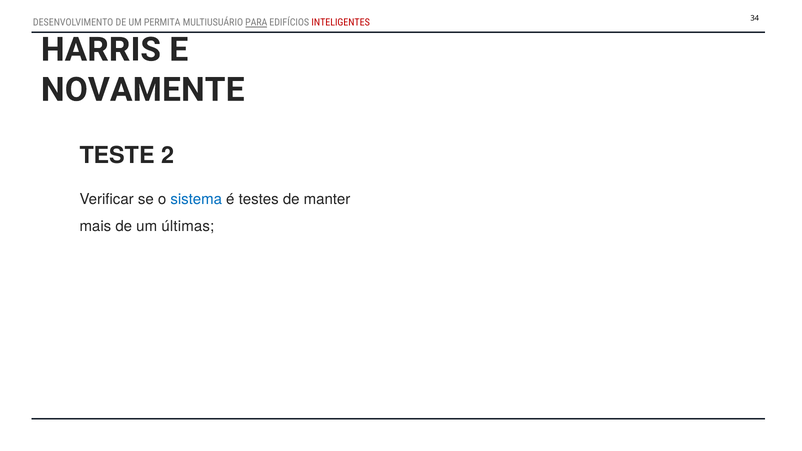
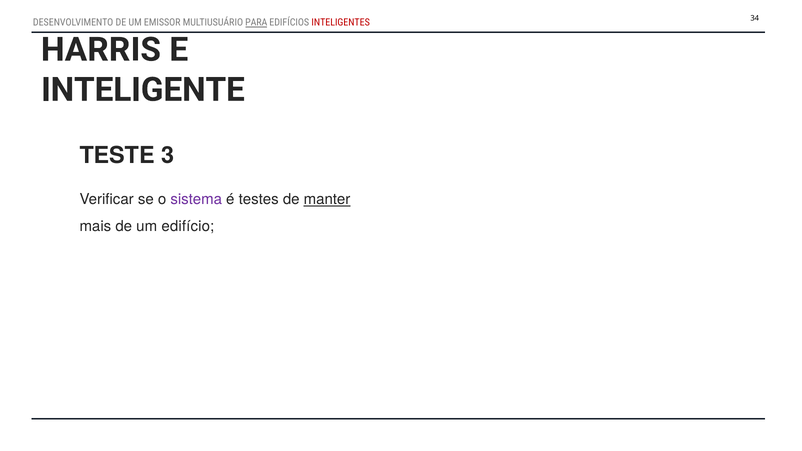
PERMITA: PERMITA -> EMISSOR (162, 23)
NOVAMENTE: NOVAMENTE -> INTELIGENTE (143, 90)
2: 2 -> 3 (168, 156)
sistema colour: blue -> purple (196, 199)
manter underline: none -> present (327, 199)
últimas: últimas -> edifício (188, 226)
